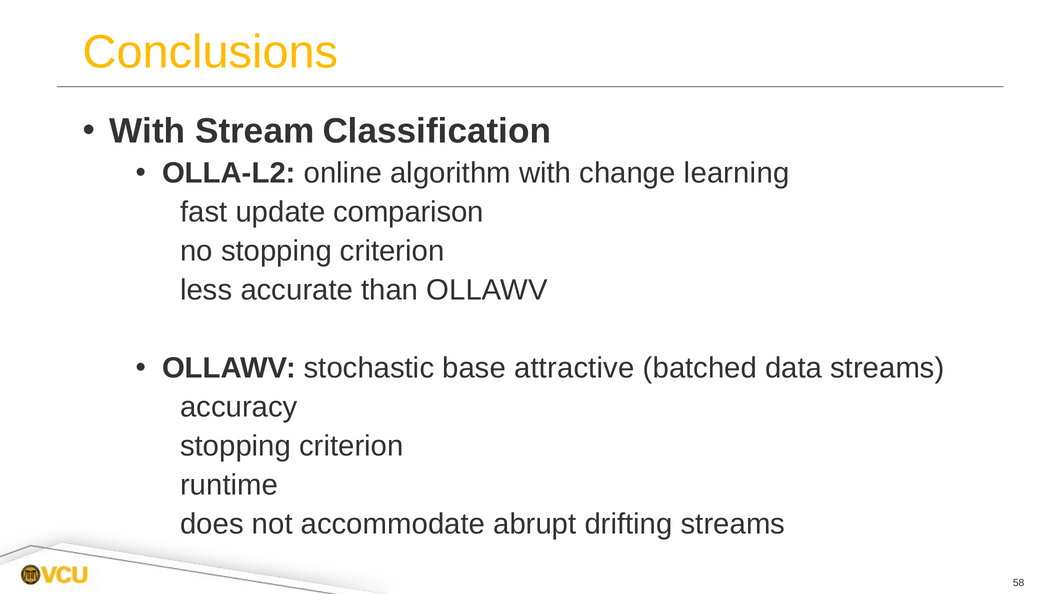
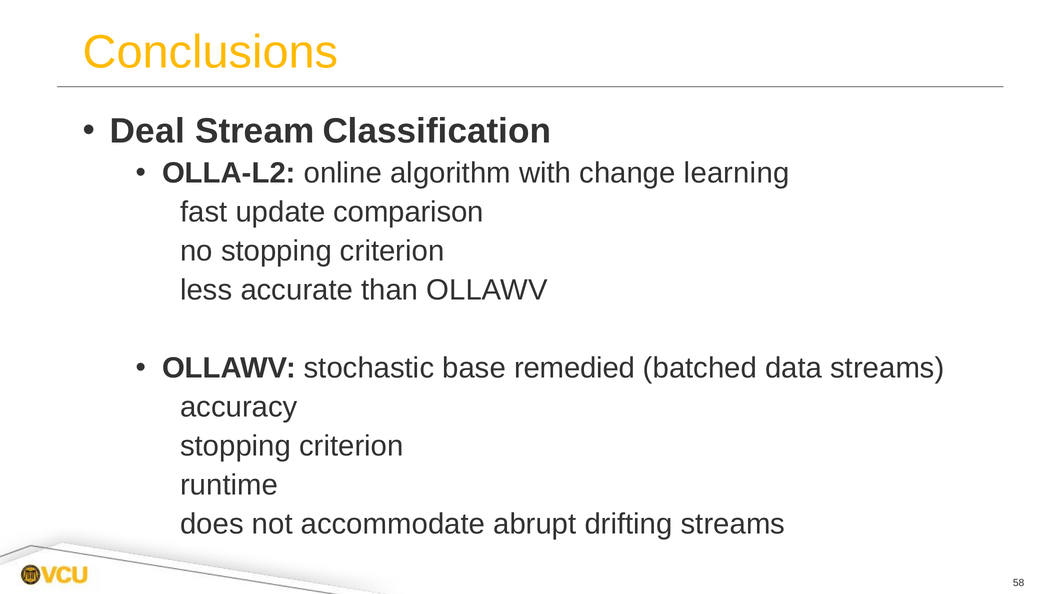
With: With -> Deal (147, 131)
attractive: attractive -> remedied (575, 368)
